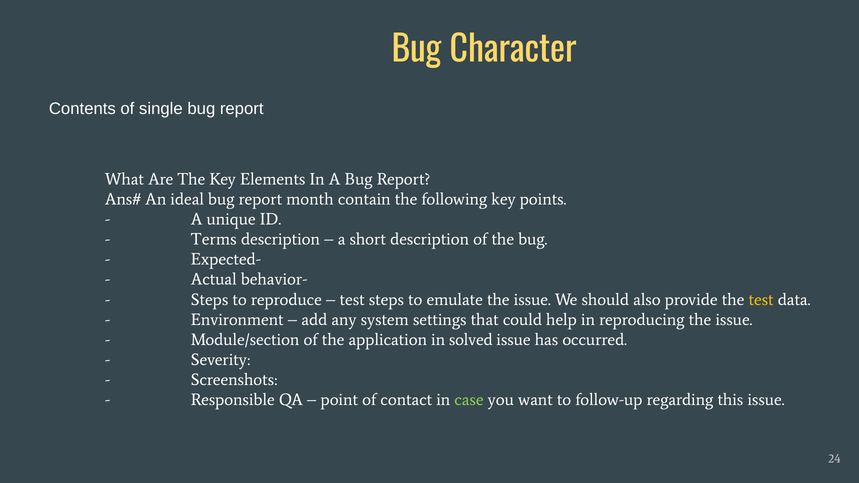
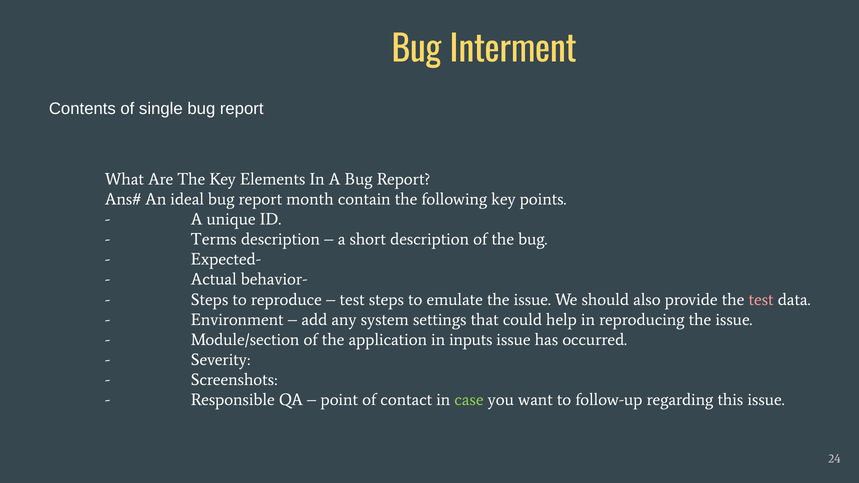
Character: Character -> Interment (513, 50)
test colour: yellow -> pink (761, 300)
solved: solved -> inputs (471, 340)
